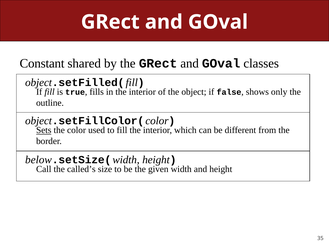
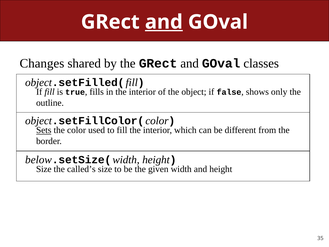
and underline: none -> present (164, 22)
Constant: Constant -> Changes (42, 63)
Call: Call -> Size (44, 169)
